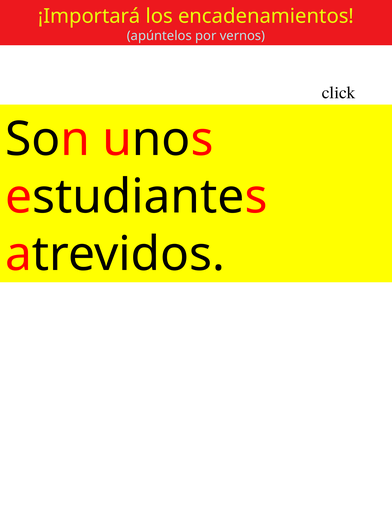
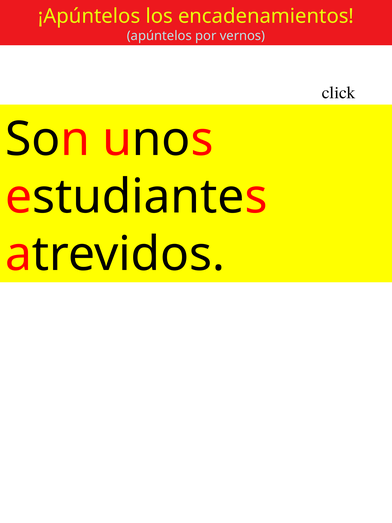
¡Importará: ¡Importará -> ¡Apúntelos (89, 16)
